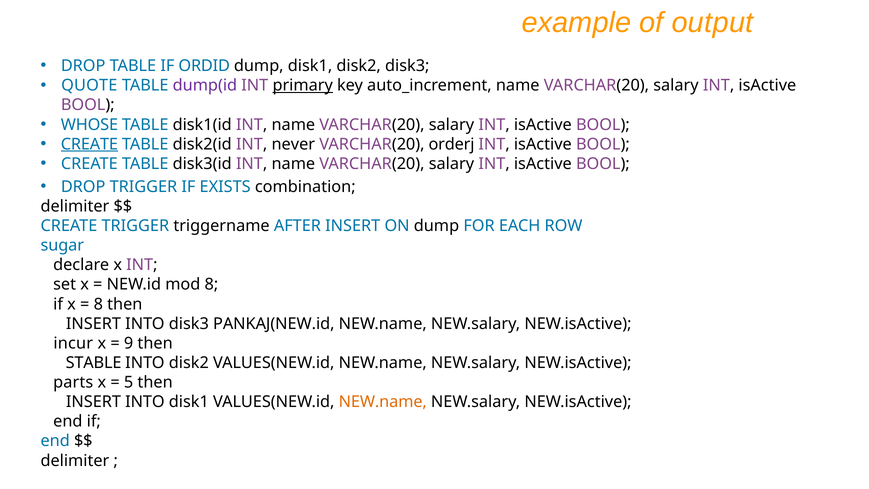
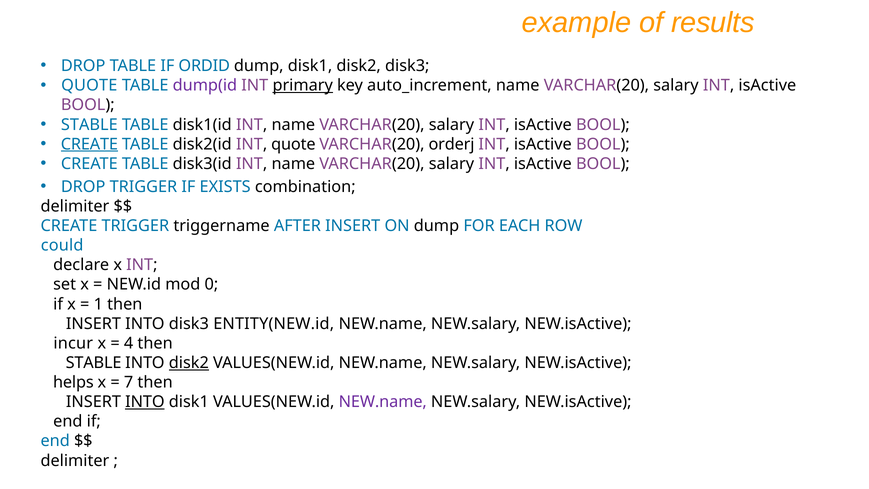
output: output -> results (713, 23)
WHOSE: WHOSE -> STABLE (89, 125)
INT never: never -> quote (293, 144)
sugar: sugar -> could (62, 245)
mod 8: 8 -> 0 (211, 284)
8: 8 -> 1 (98, 304)
PANKAJ(NEW.id: PANKAJ(NEW.id -> ENTITY(NEW.id (274, 324)
9: 9 -> 4 (129, 343)
disk2 underline: none -> present (189, 363)
parts: parts -> helps (73, 382)
5: 5 -> 7 (129, 382)
INTO underline: none -> present (145, 402)
NEW.name colour: orange -> purple (383, 402)
